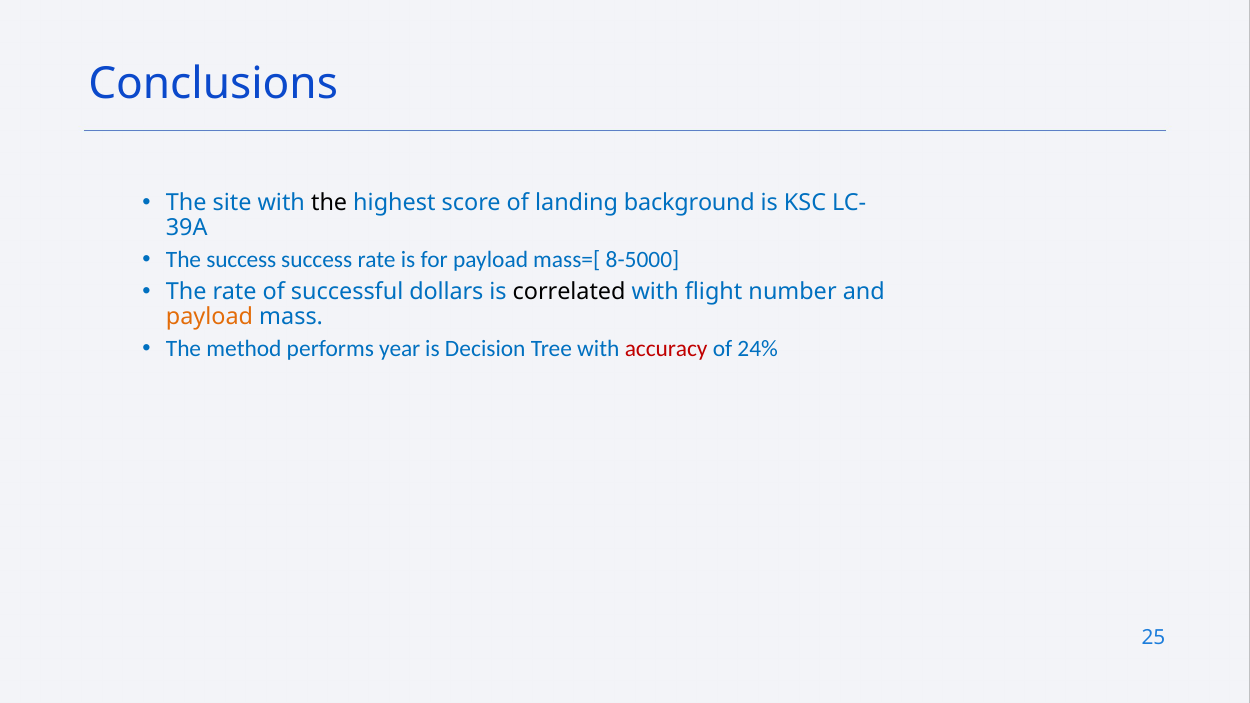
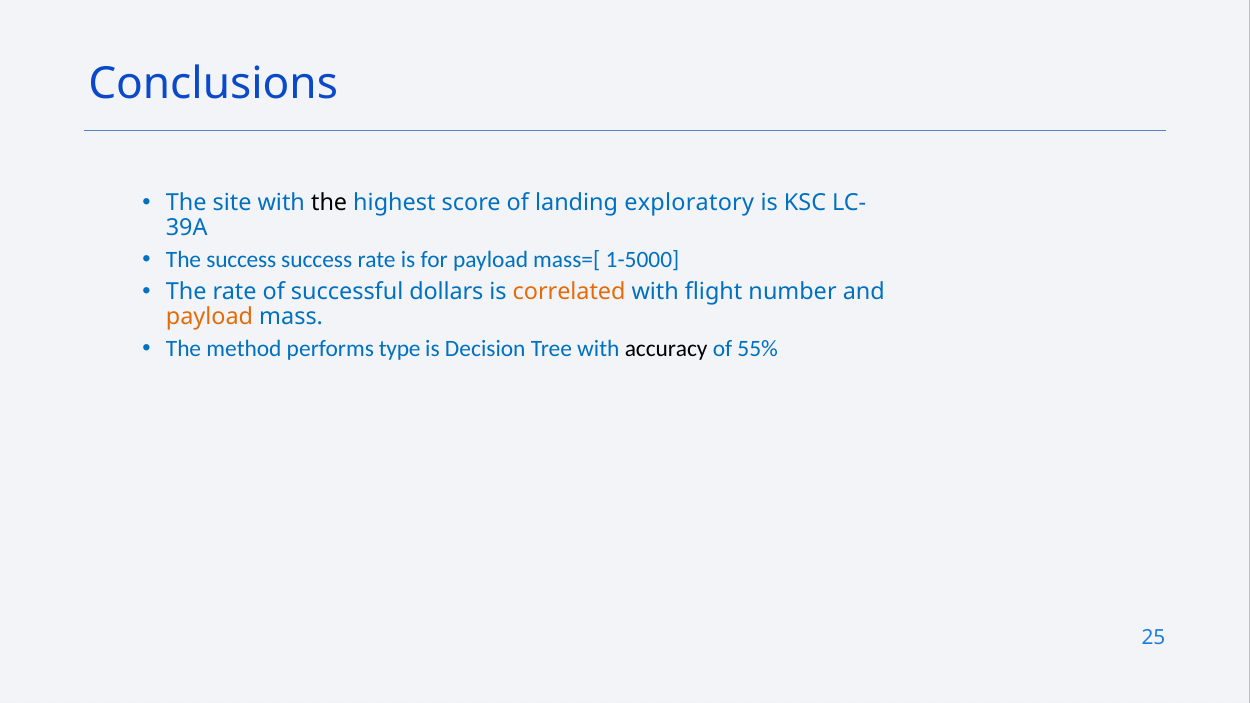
background: background -> exploratory (689, 202)
8-5000: 8-5000 -> 1-5000 (642, 260)
correlated colour: black -> orange (569, 291)
year: year -> type (400, 349)
accuracy colour: red -> black (666, 349)
24%: 24% -> 55% (758, 349)
